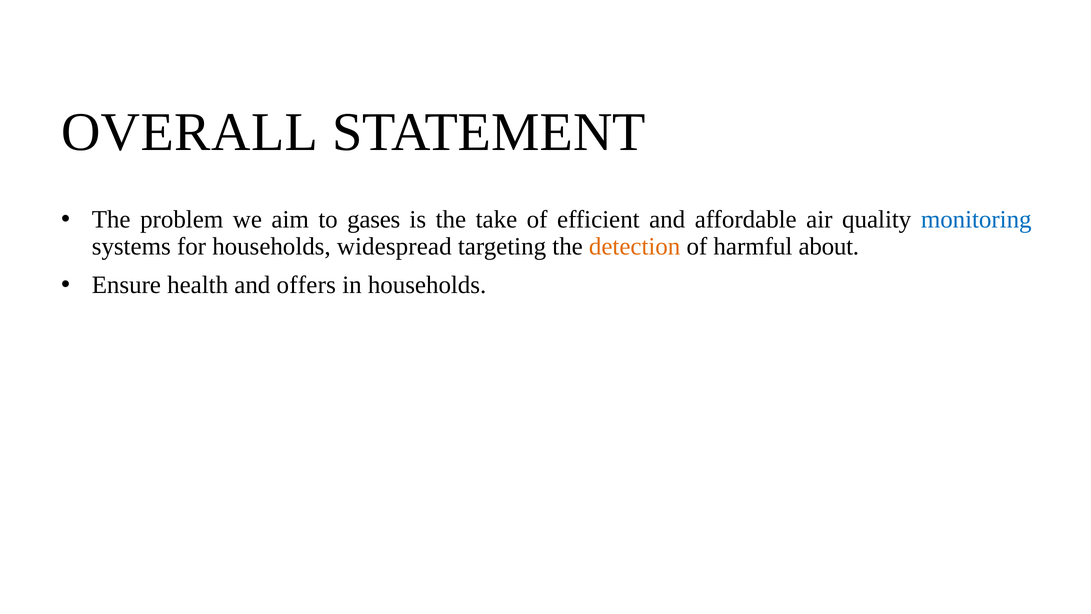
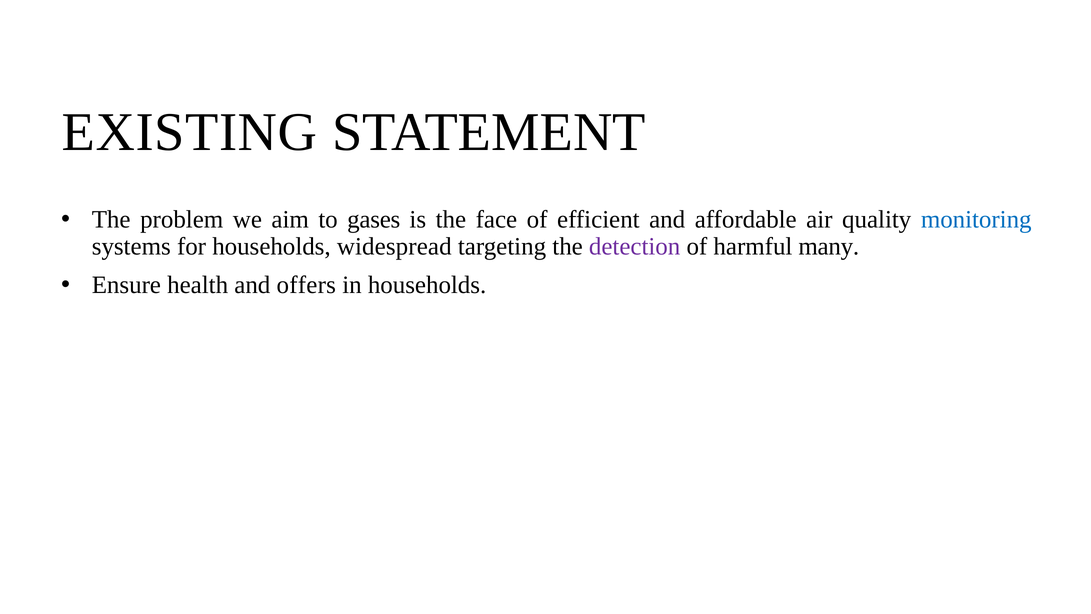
OVERALL: OVERALL -> EXISTING (190, 132)
take: take -> face (496, 219)
detection colour: orange -> purple (635, 246)
about: about -> many (829, 246)
